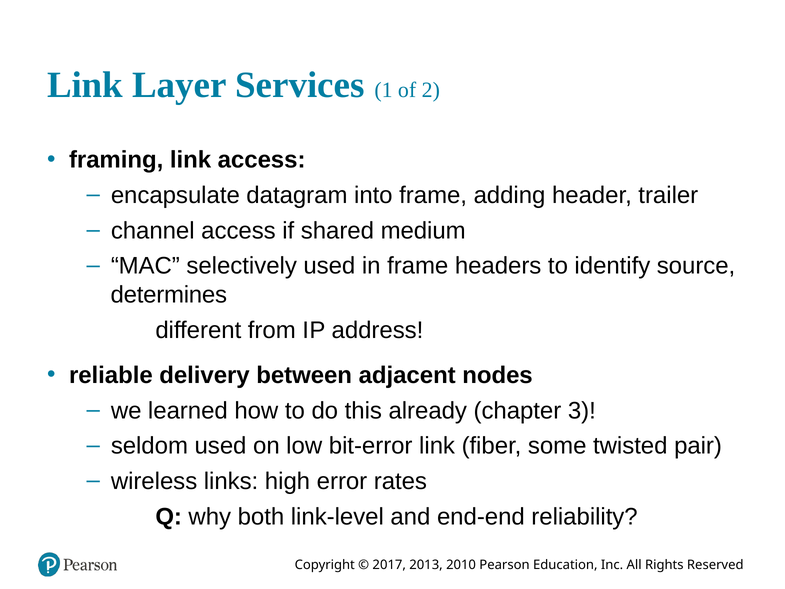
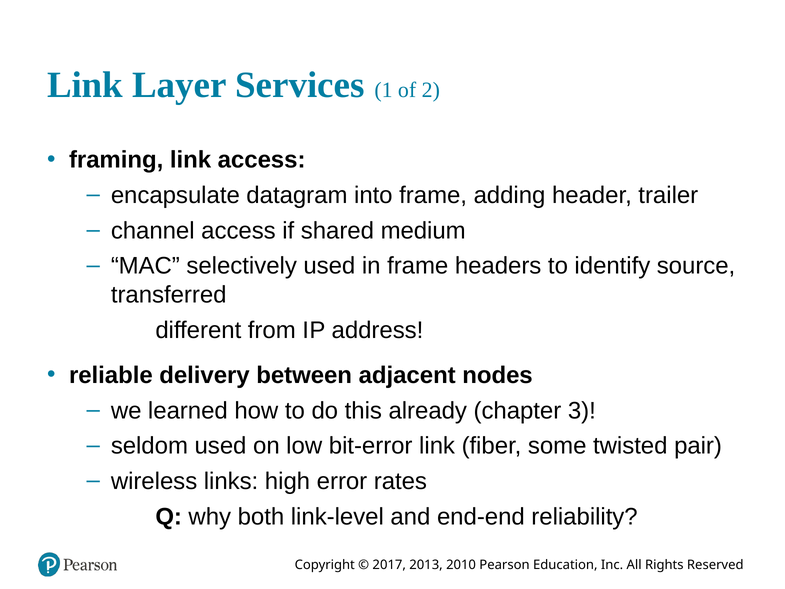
determines: determines -> transferred (169, 295)
